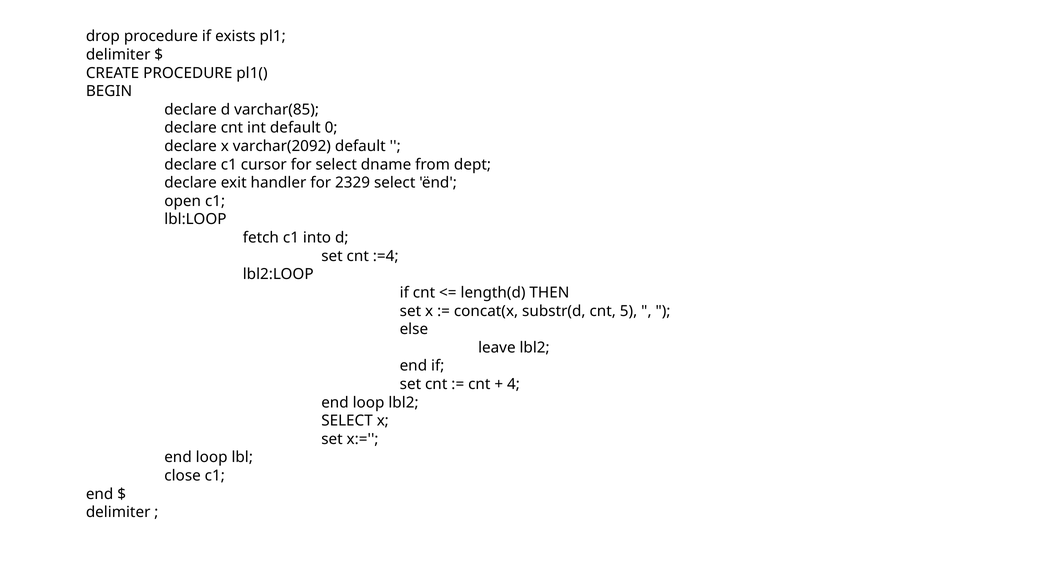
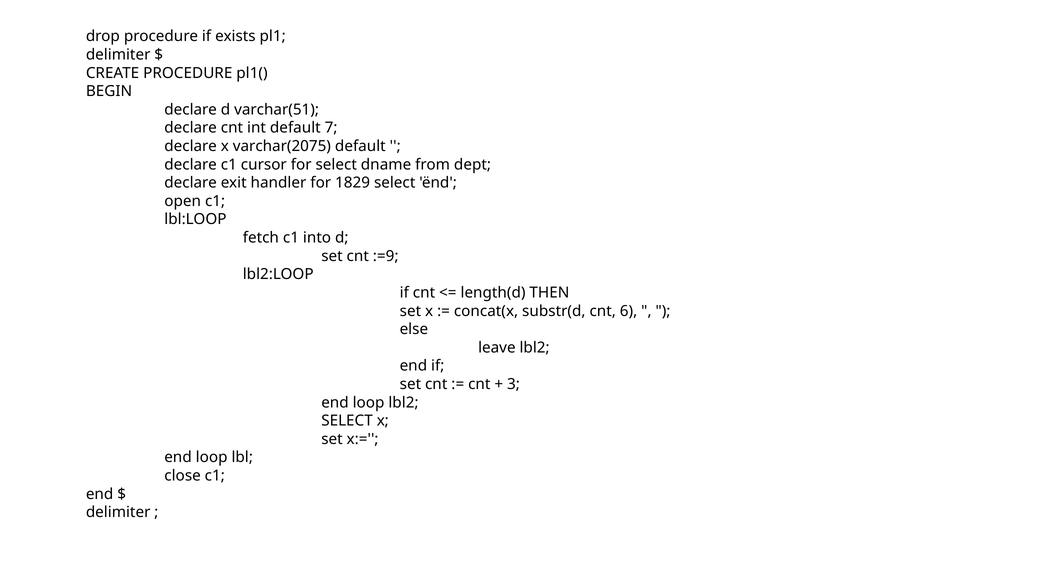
varchar(85: varchar(85 -> varchar(51 (277, 110)
0: 0 -> 7 (331, 128)
varchar(2092: varchar(2092 -> varchar(2075 (282, 146)
2329: 2329 -> 1829 (353, 183)
:=4: :=4 -> :=9 (386, 256)
5: 5 -> 6 (629, 311)
4: 4 -> 3 (514, 384)
